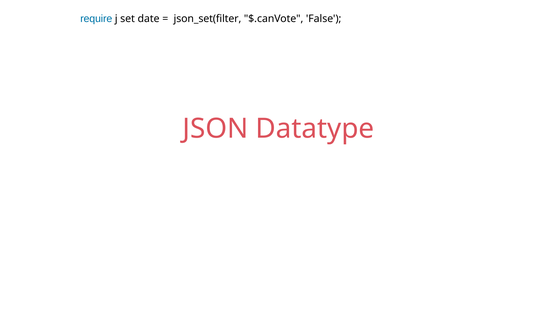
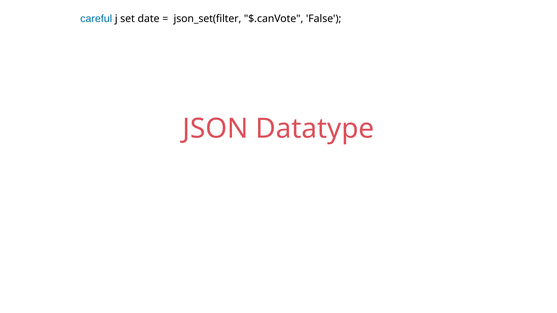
require: require -> careful (96, 19)
